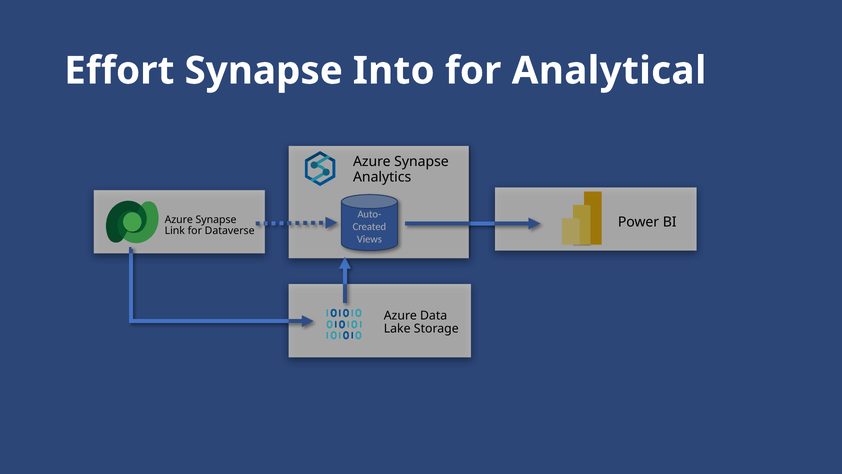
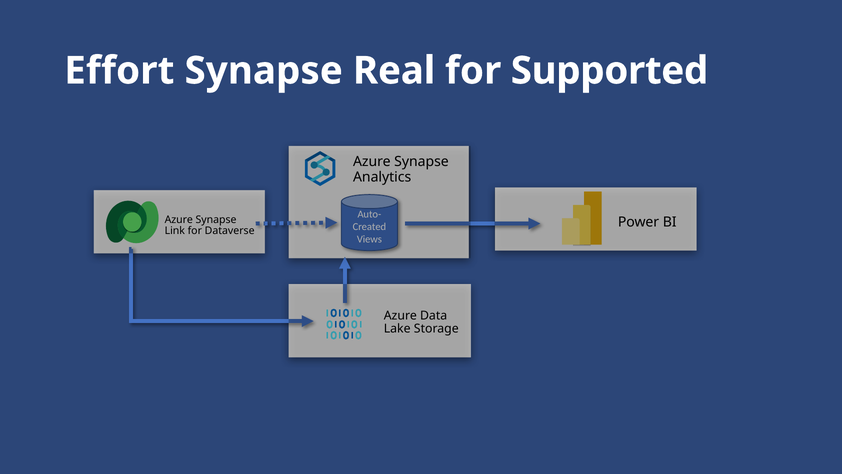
Into: Into -> Real (394, 71)
Analytical: Analytical -> Supported (609, 71)
